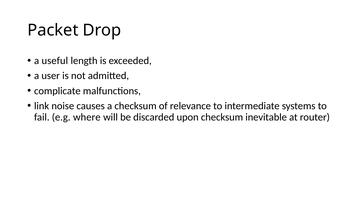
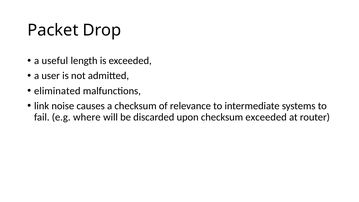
complicate: complicate -> eliminated (57, 91)
checksum inevitable: inevitable -> exceeded (266, 117)
